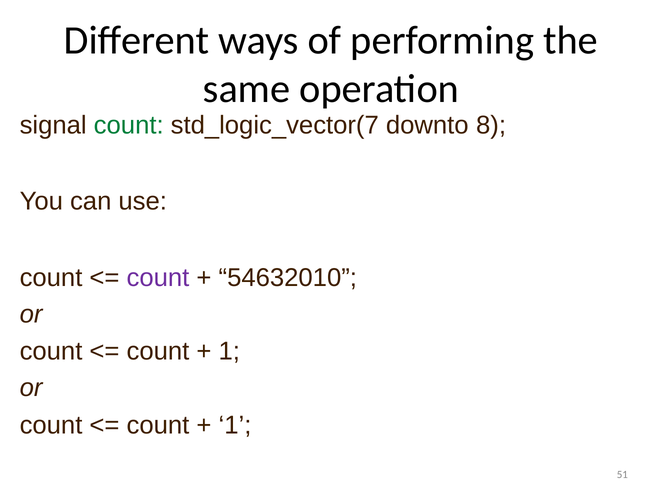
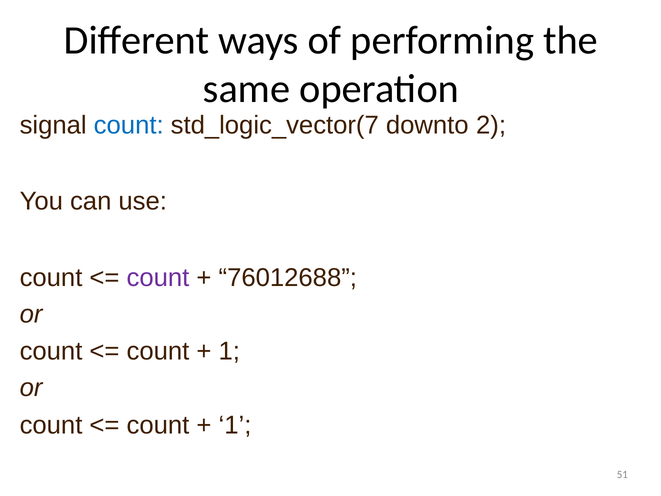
count colour: green -> blue (129, 125)
8: 8 -> 2 (491, 125)
54632010: 54632010 -> 76012688 (288, 278)
